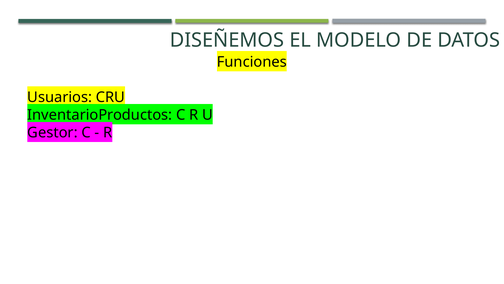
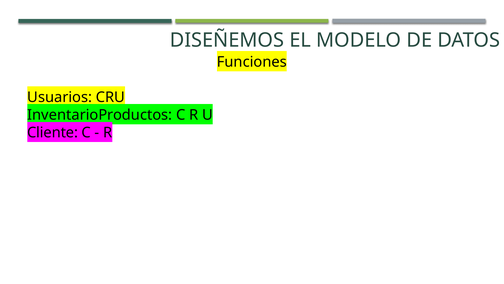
Gestor: Gestor -> Cliente (53, 133)
